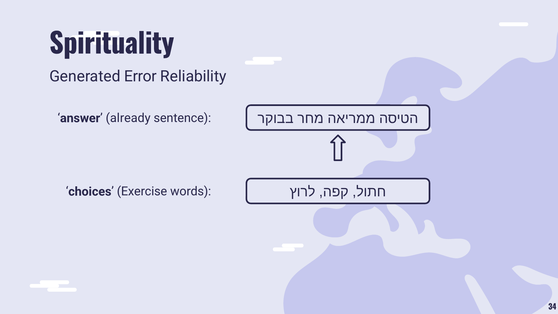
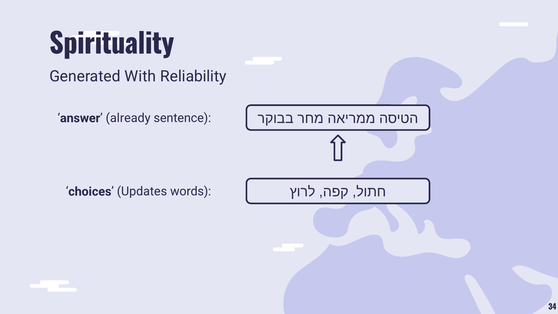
Error: Error -> With (140, 76)
Exercise: Exercise -> Updates (142, 191)
